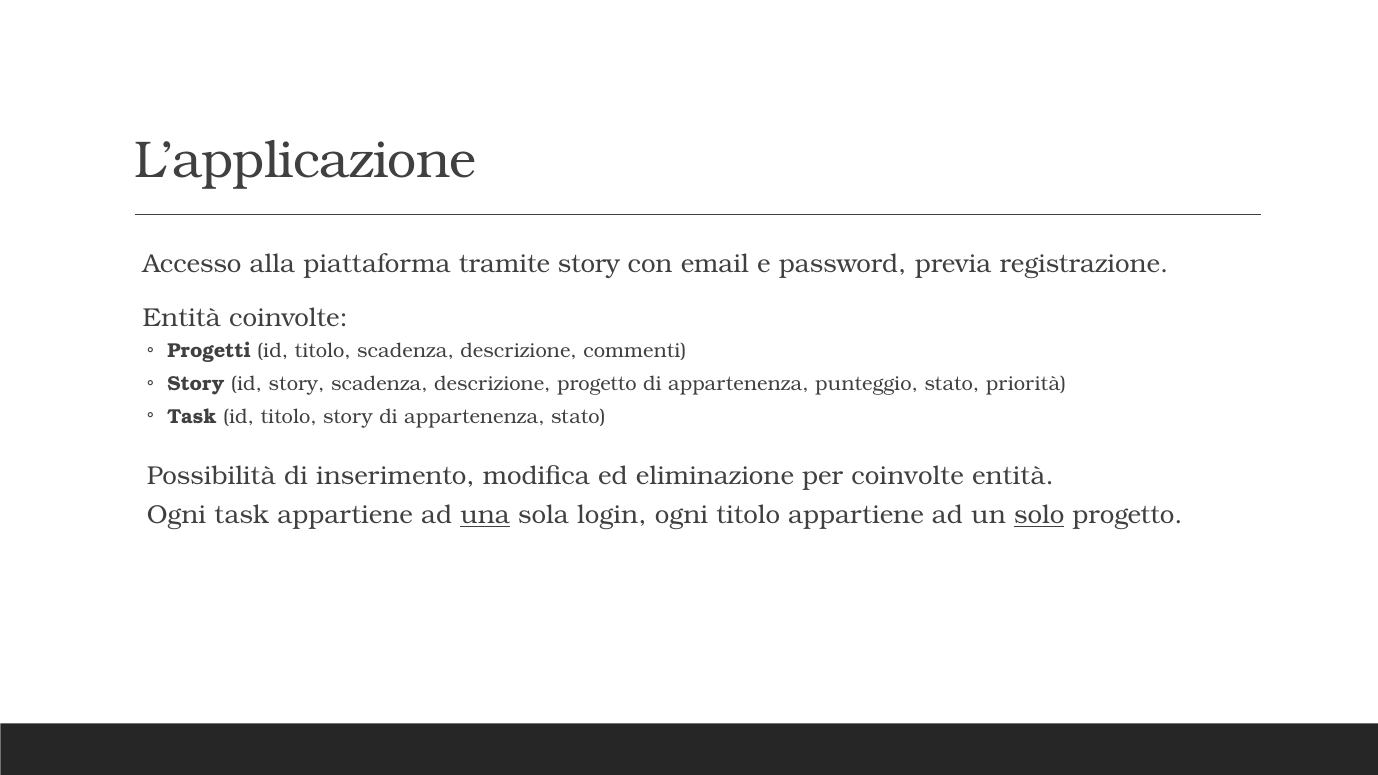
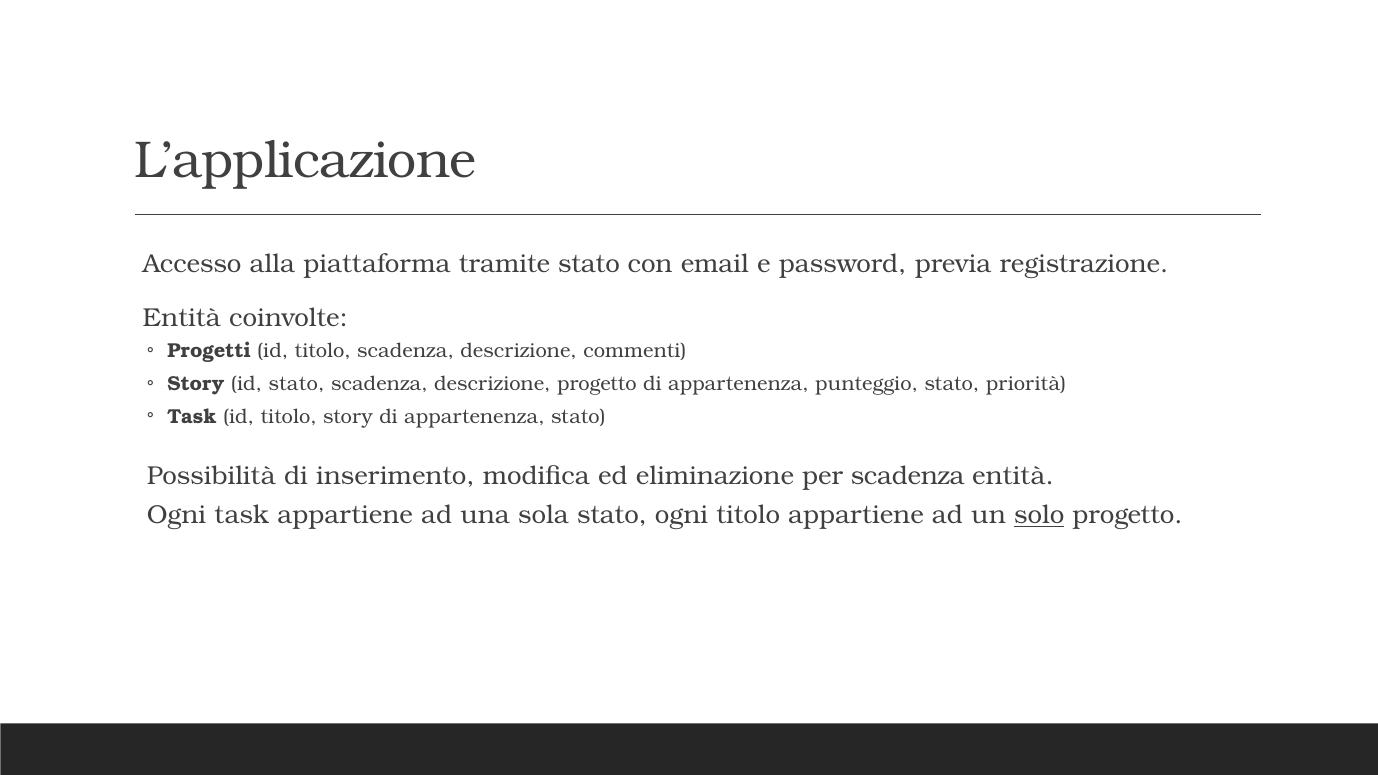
tramite story: story -> stato (589, 264)
id story: story -> stato (297, 384)
per coinvolte: coinvolte -> scadenza (908, 476)
una underline: present -> none (485, 515)
sola login: login -> stato (612, 515)
